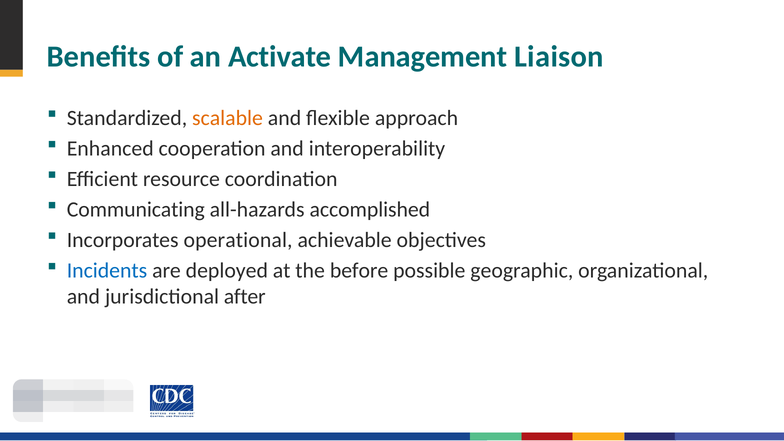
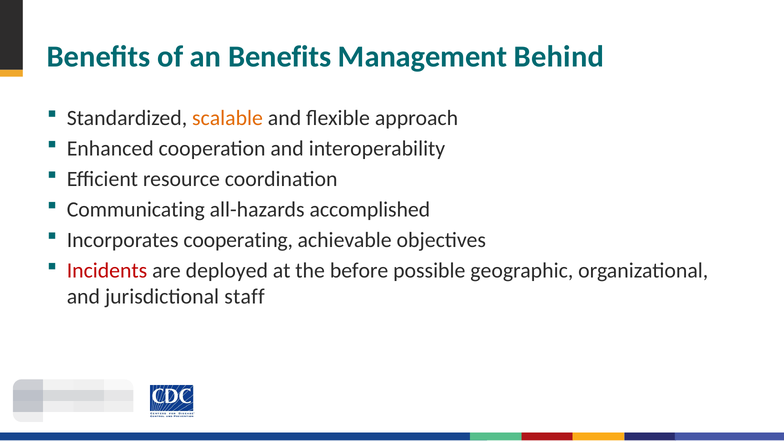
an Activate: Activate -> Benefits (280, 57)
Liaison: Liaison -> Behind (559, 57)
operational: operational -> cooperating (238, 240)
Incidents colour: blue -> red (107, 270)
after: after -> staff (244, 297)
